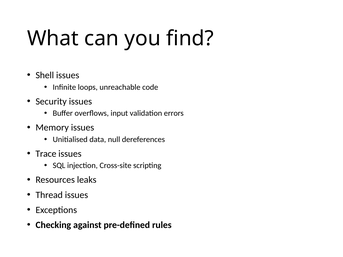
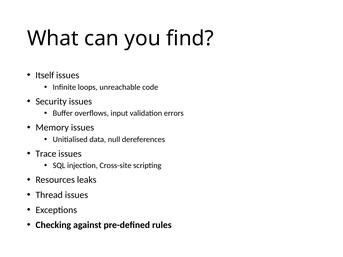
Shell: Shell -> Itself (45, 75)
